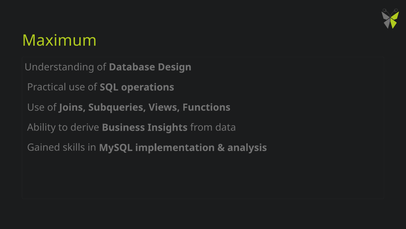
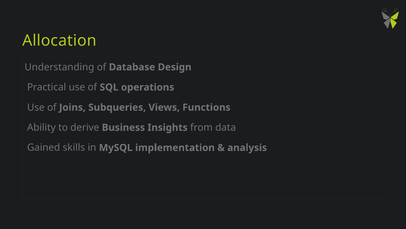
Maximum: Maximum -> Allocation (59, 41)
